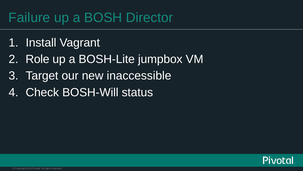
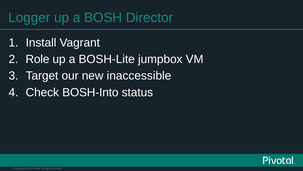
Failure: Failure -> Logger (29, 18)
BOSH-Will: BOSH-Will -> BOSH-Into (90, 92)
